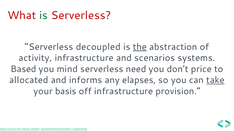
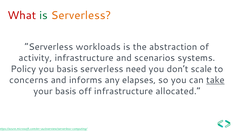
Serverless colour: red -> orange (81, 15)
decoupled: decoupled -> workloads (98, 47)
the underline: present -> none (140, 47)
Based: Based -> Policy (23, 69)
you mind: mind -> basis (67, 69)
price: price -> scale (201, 69)
allocated: allocated -> concerns (29, 80)
provision: provision -> allocated (178, 92)
